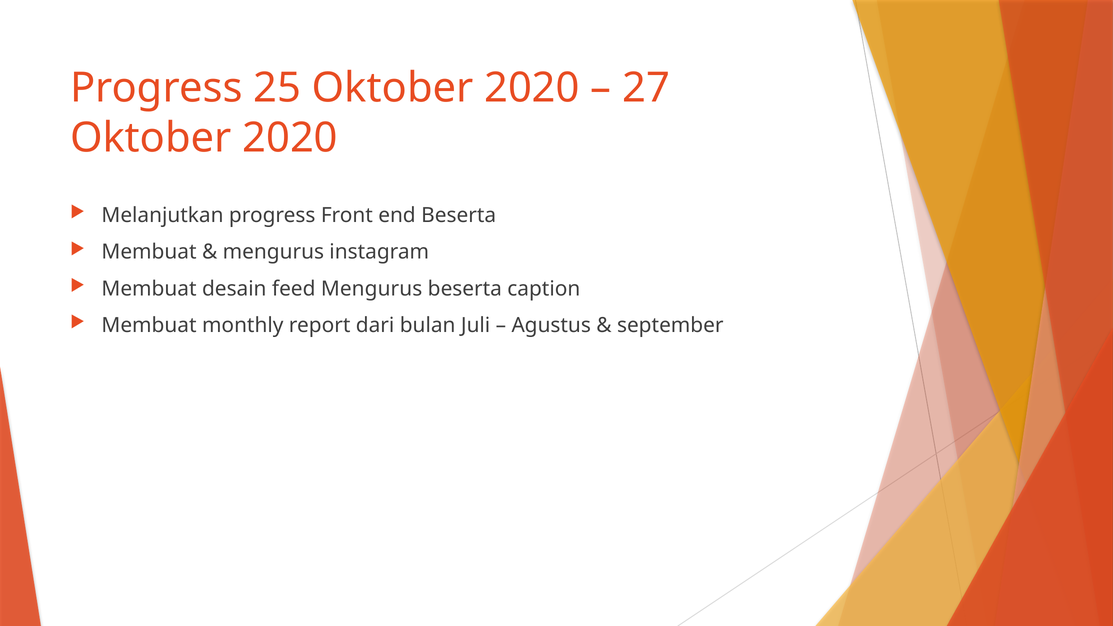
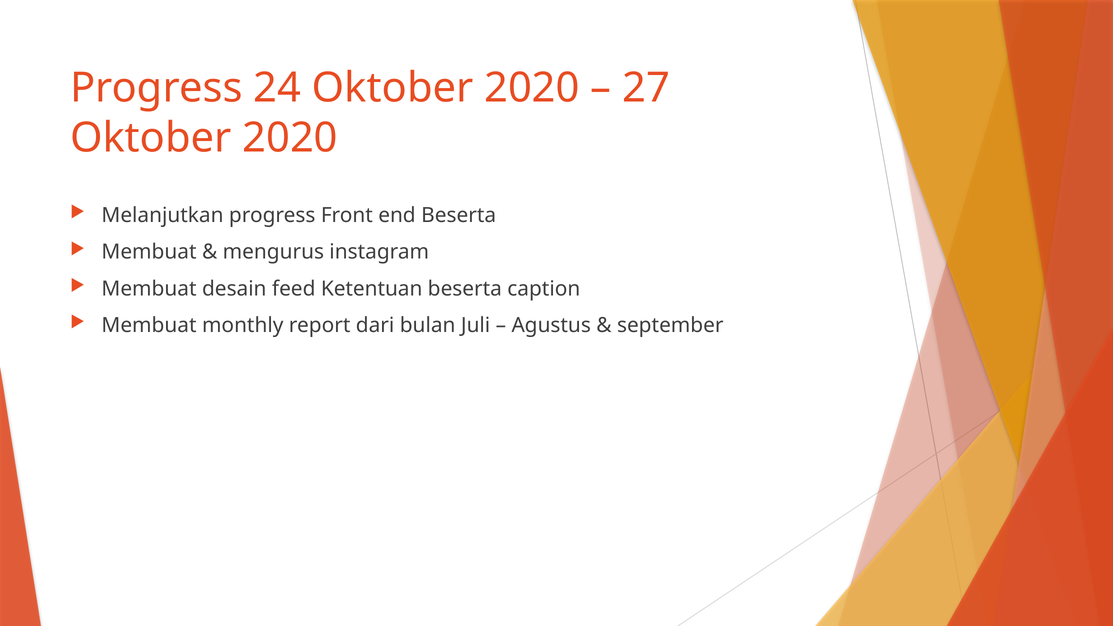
25: 25 -> 24 (277, 88)
feed Mengurus: Mengurus -> Ketentuan (372, 289)
